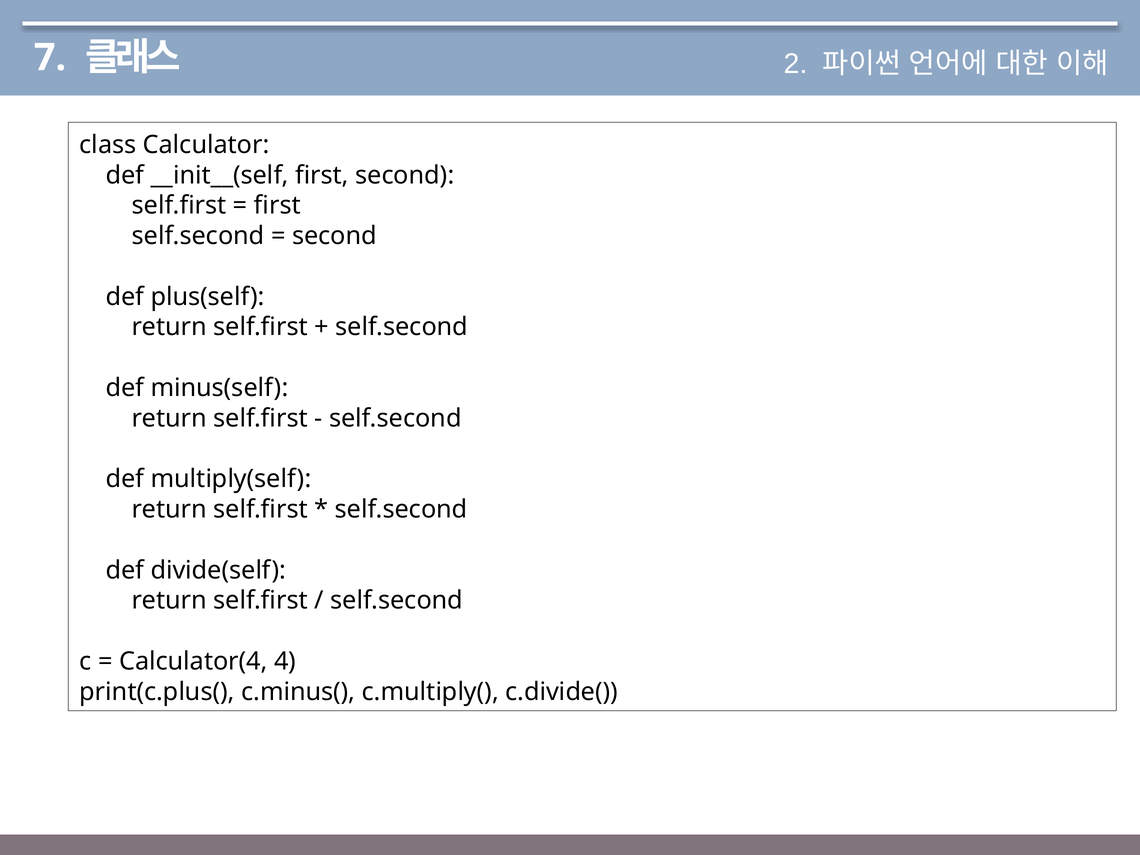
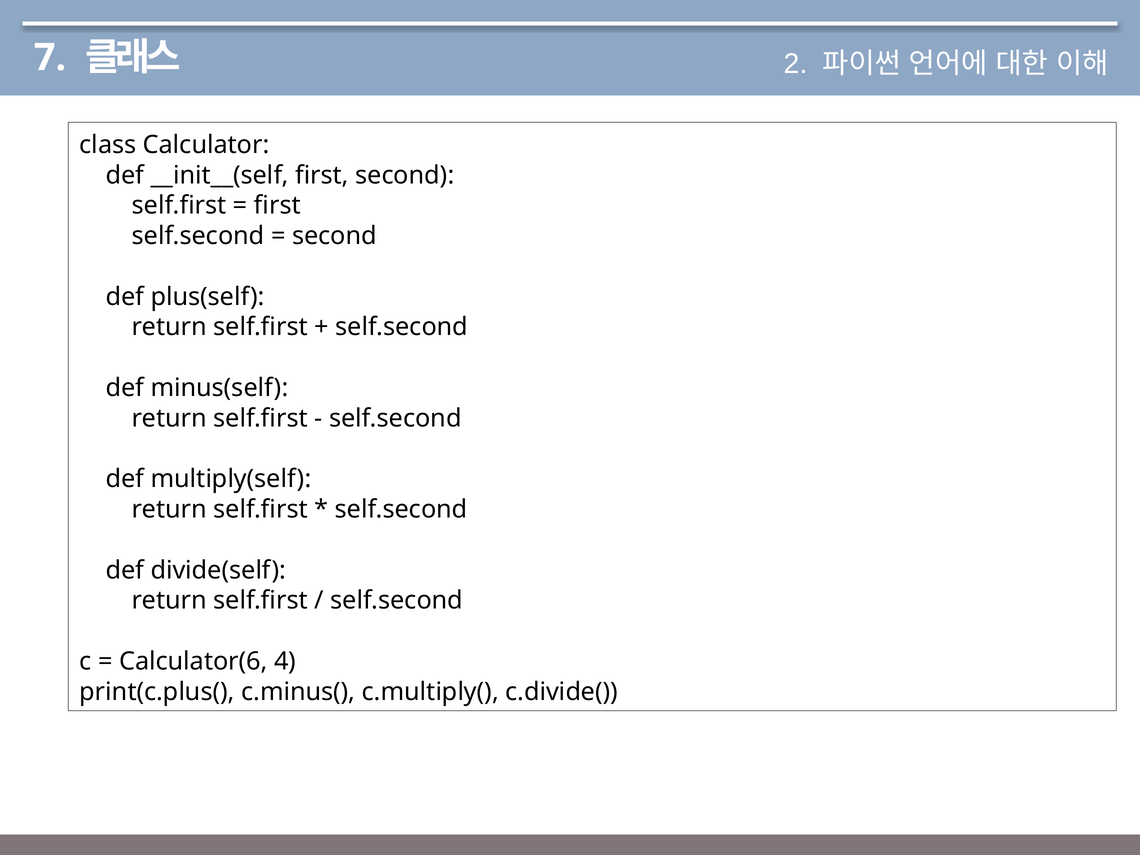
Calculator(4: Calculator(4 -> Calculator(6 (193, 661)
